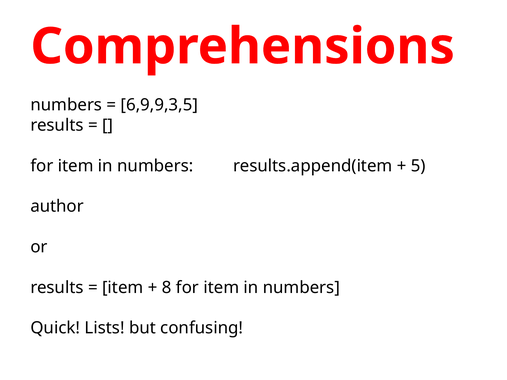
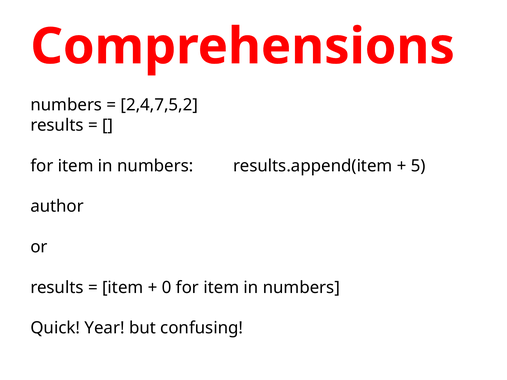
6,9,9,3,5: 6,9,9,3,5 -> 2,4,7,5,2 (159, 105)
8: 8 -> 0 (167, 288)
Lists: Lists -> Year (105, 328)
